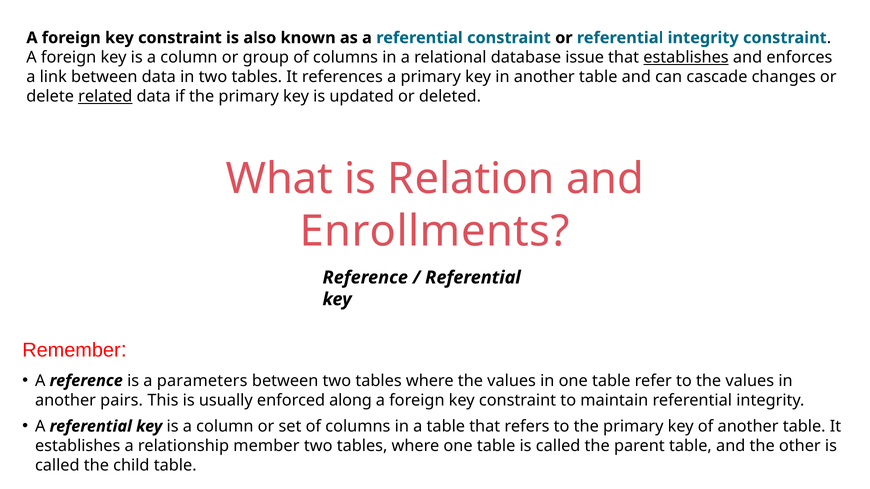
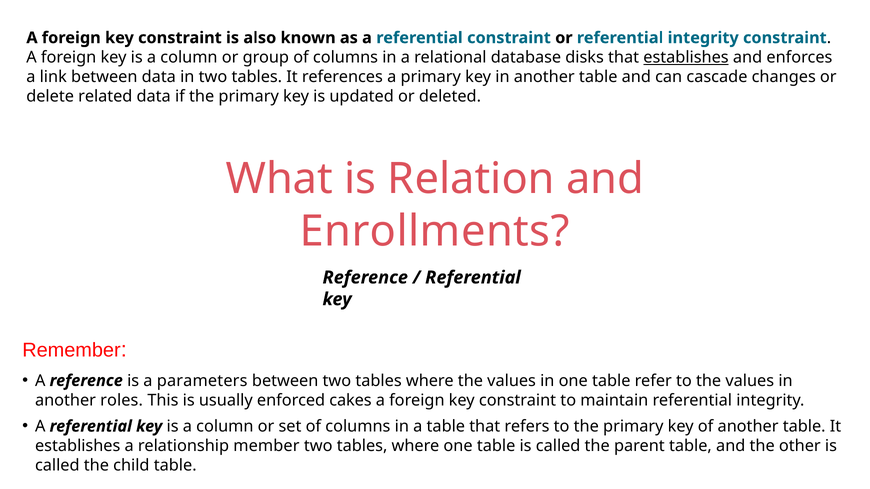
issue: issue -> disks (585, 57)
related underline: present -> none (105, 97)
pairs: pairs -> roles (122, 400)
along: along -> cakes (350, 400)
